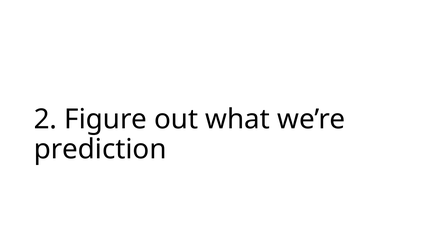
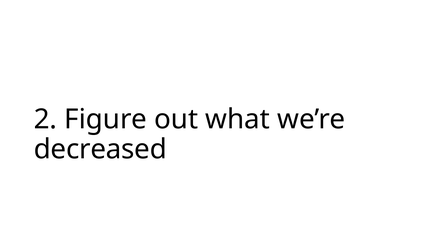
prediction: prediction -> decreased (100, 150)
